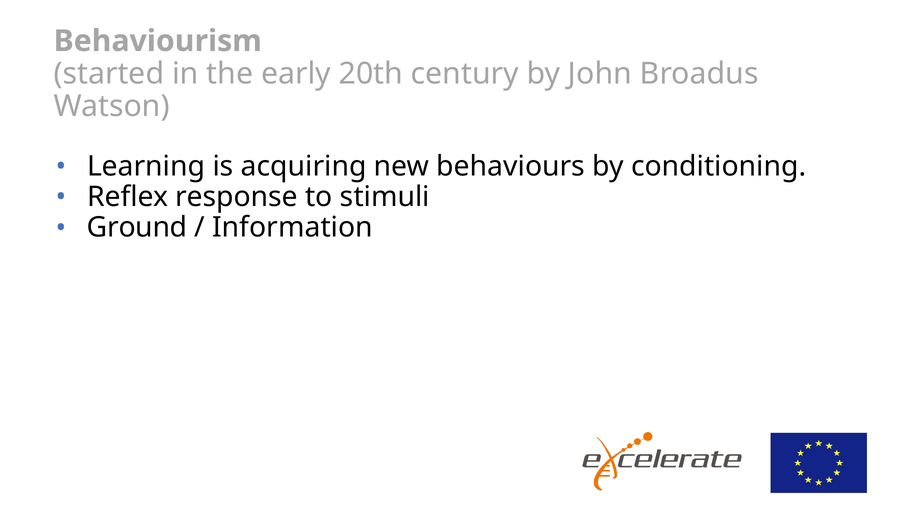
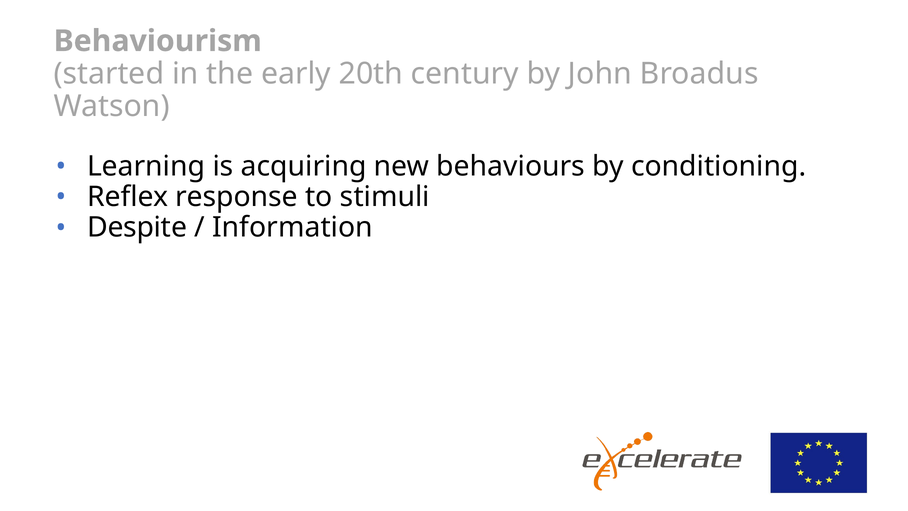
Ground: Ground -> Despite (137, 227)
